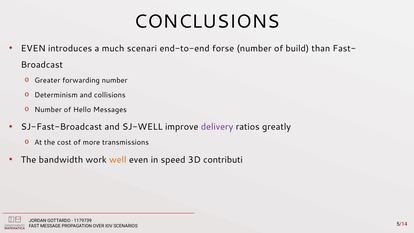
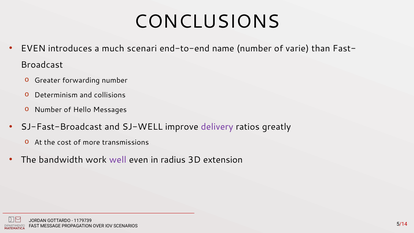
forse: forse -> name (223, 48)
build: build -> varie (297, 48)
well colour: orange -> purple (118, 160)
speed: speed -> radius (173, 160)
contributi: contributi -> extension (223, 160)
